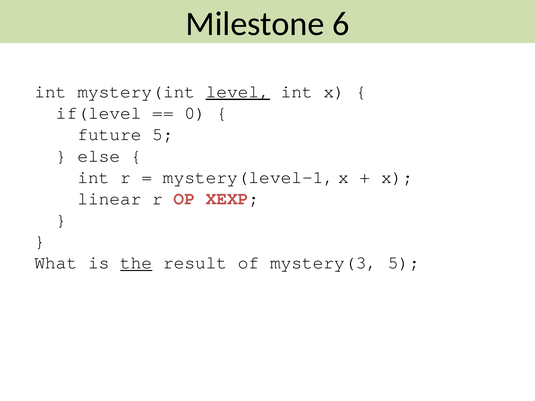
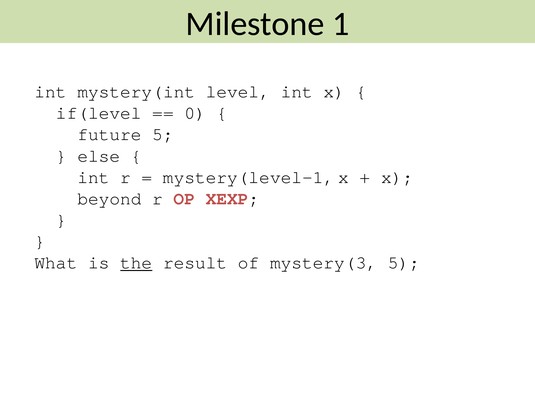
6: 6 -> 1 (341, 24)
level underline: present -> none (238, 92)
linear: linear -> beyond (109, 199)
